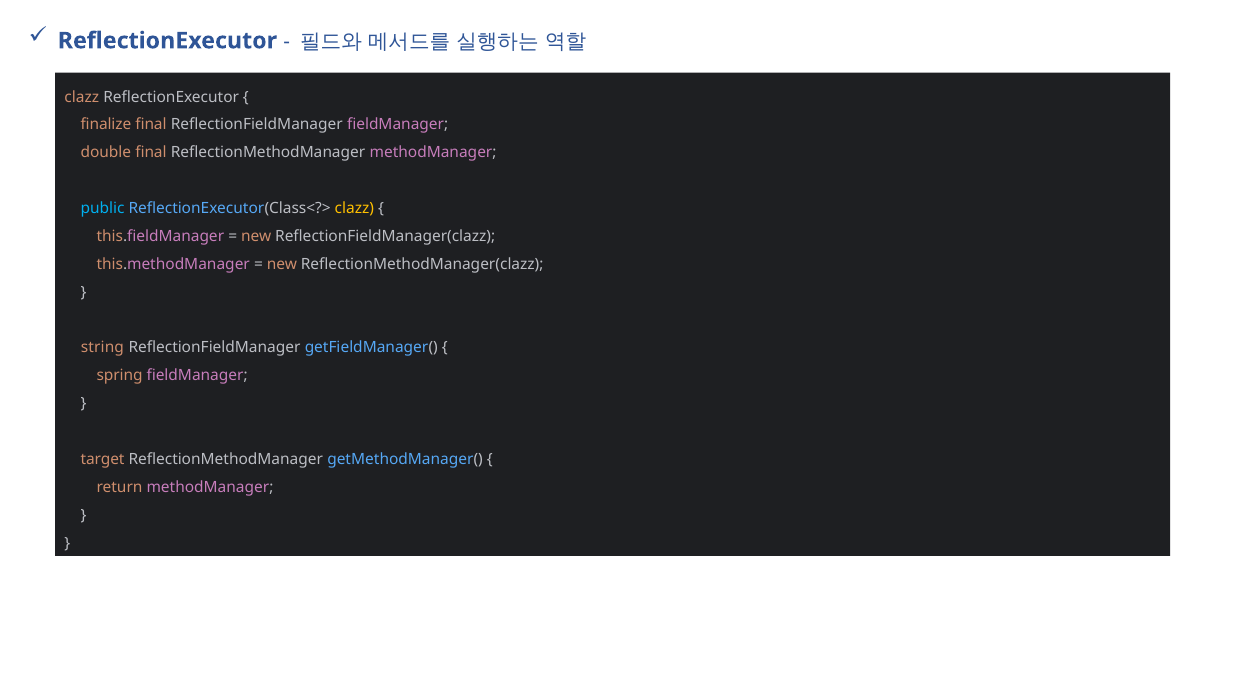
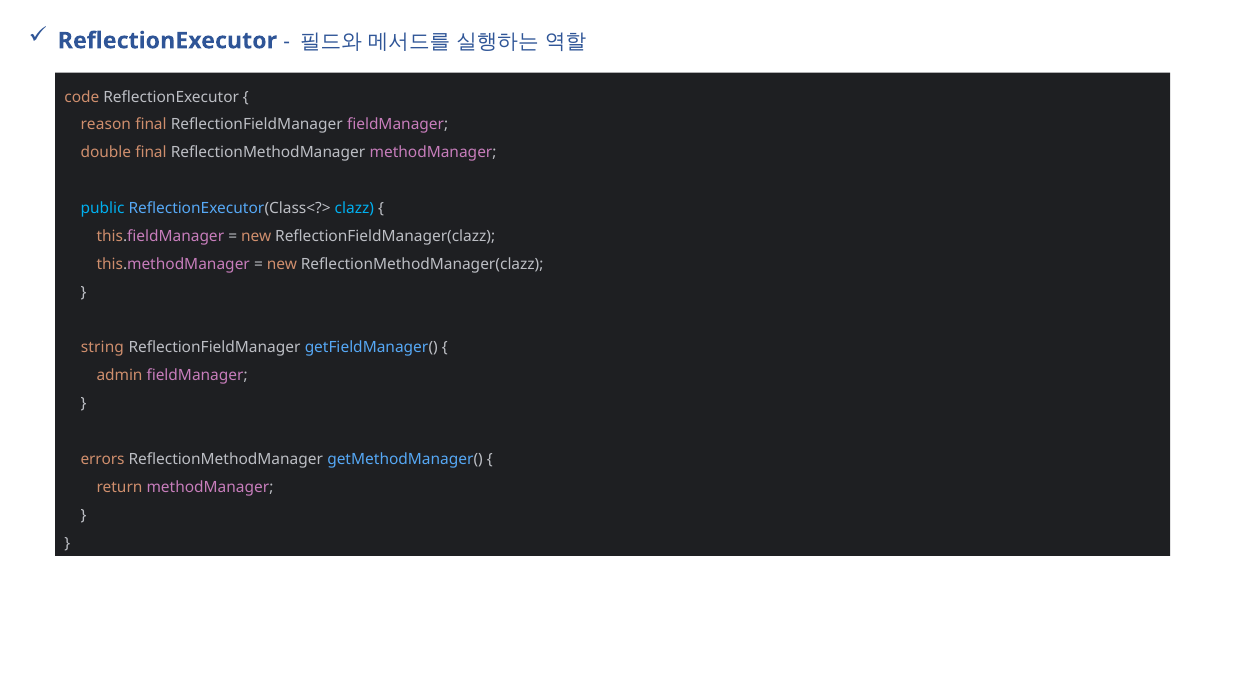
clazz: clazz -> code (82, 97)
finalize: finalize -> reason (106, 125)
clazz colour: yellow -> light blue (354, 208)
spring: spring -> admin (120, 376)
target: target -> errors (103, 459)
